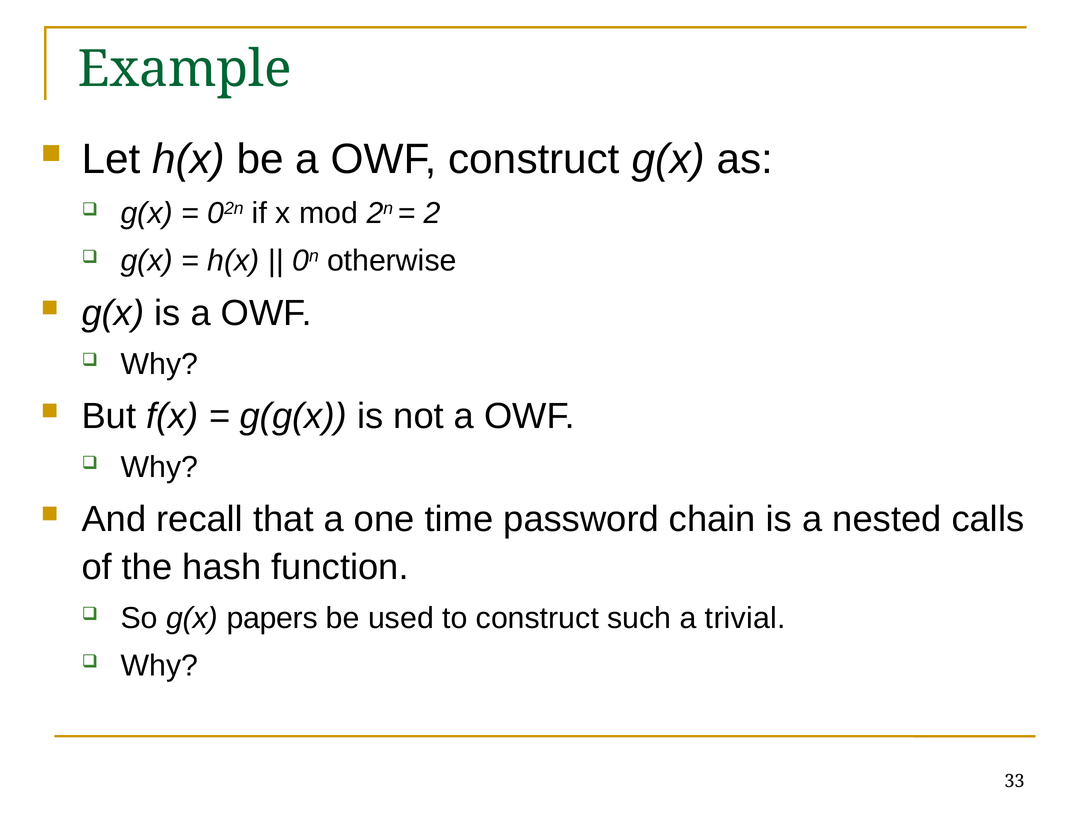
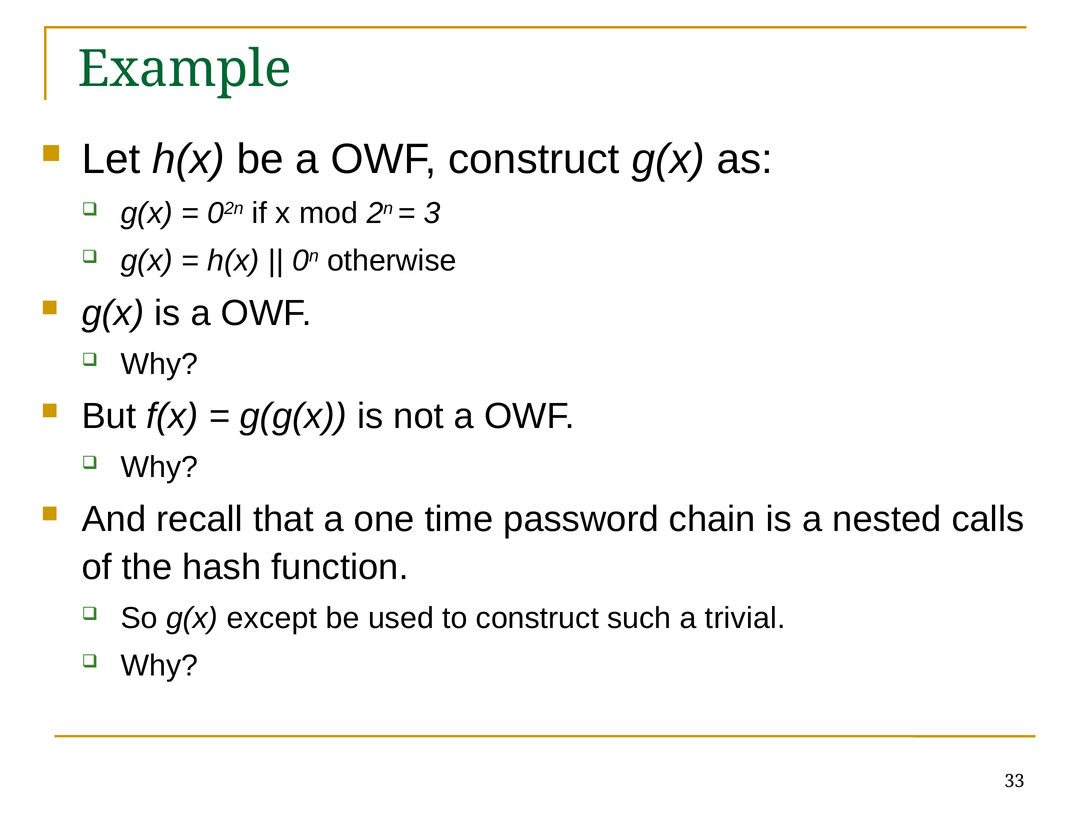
2: 2 -> 3 (432, 213)
papers: papers -> except (272, 618)
